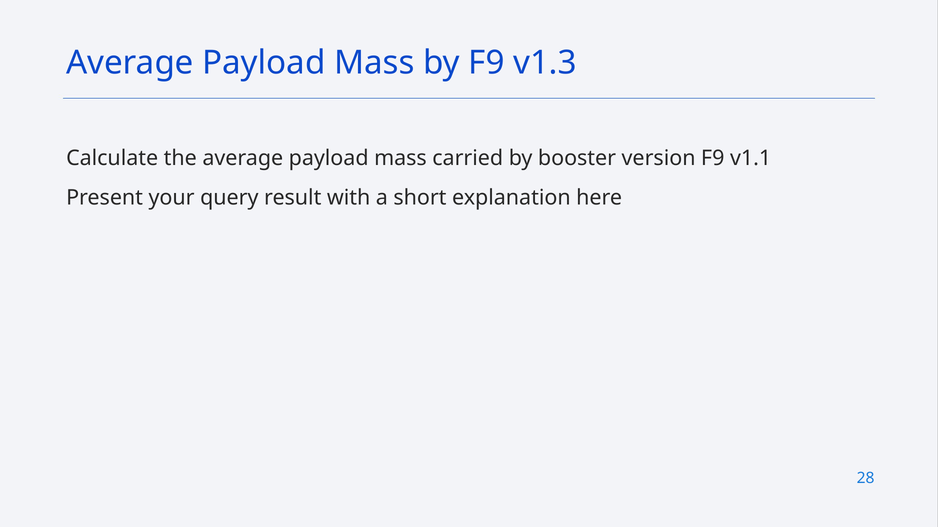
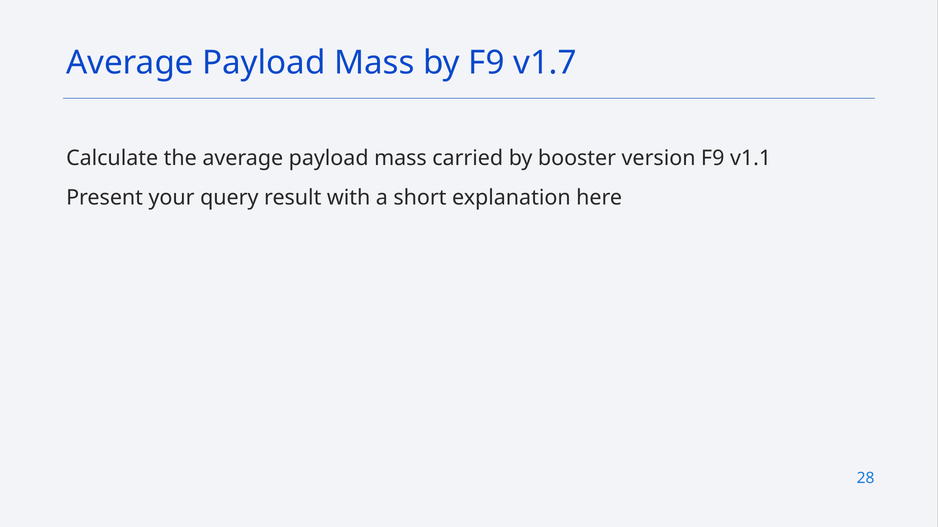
v1.3: v1.3 -> v1.7 (545, 63)
